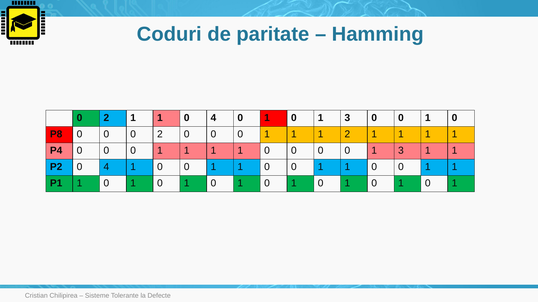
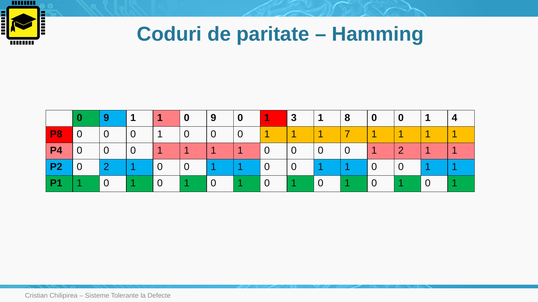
2: 2 -> 9 (106, 118)
1 0 4: 4 -> 9 (213, 118)
0: 0 -> 3 (294, 118)
3: 3 -> 8 (347, 118)
0 0 1 0: 0 -> 4 (455, 118)
2: 2 -> 1 (160, 135)
1 2: 2 -> 7 (347, 135)
0 0 1 3: 3 -> 2 (401, 151)
P2 0 4: 4 -> 2 (106, 167)
